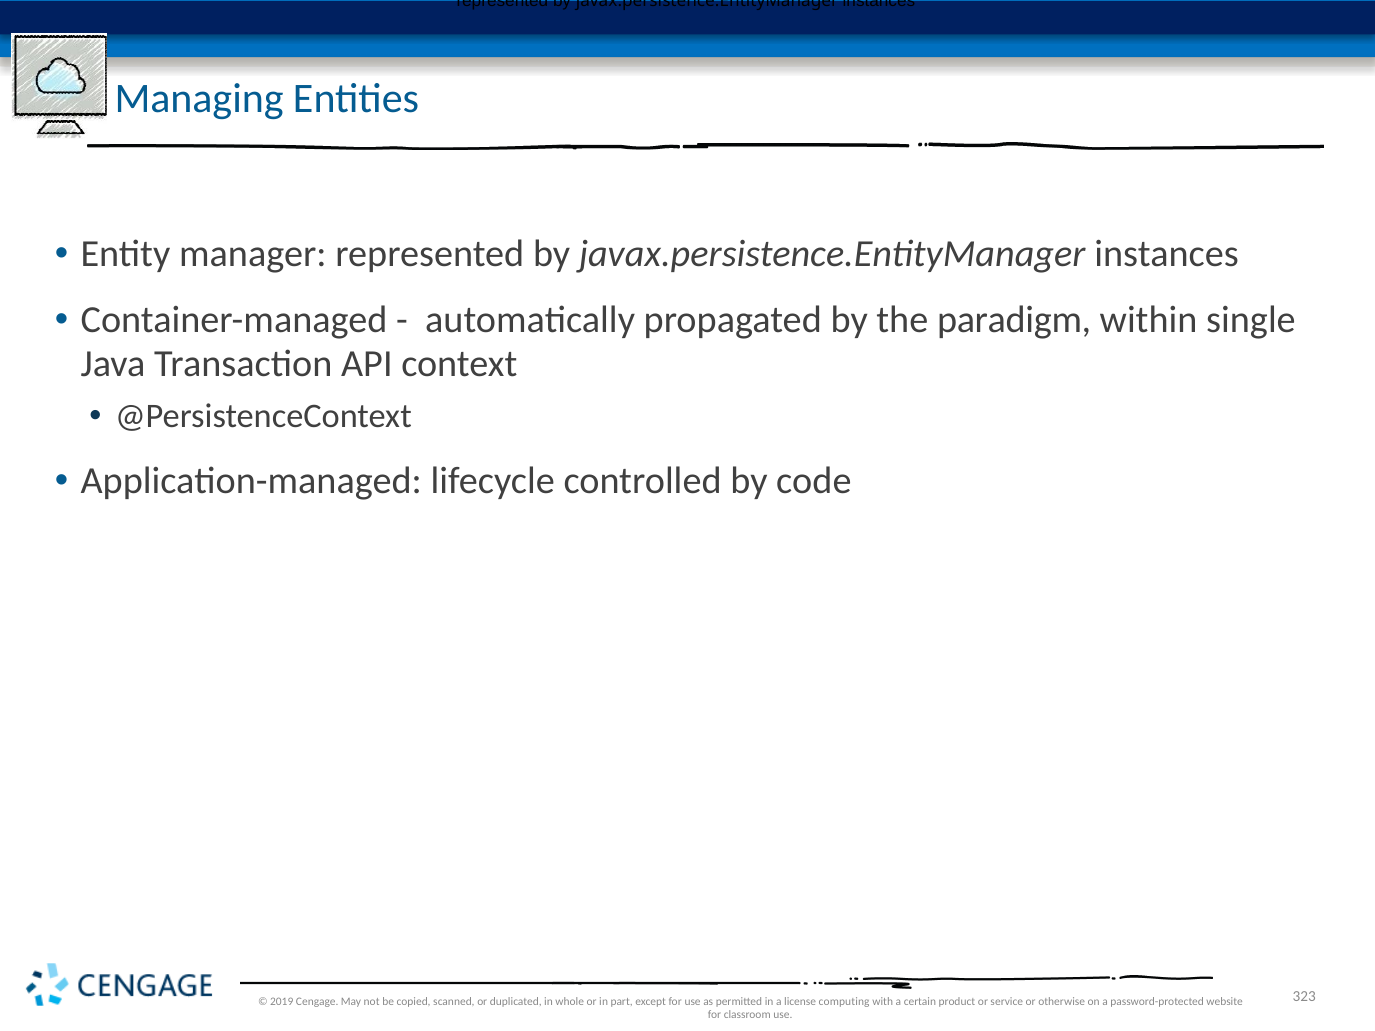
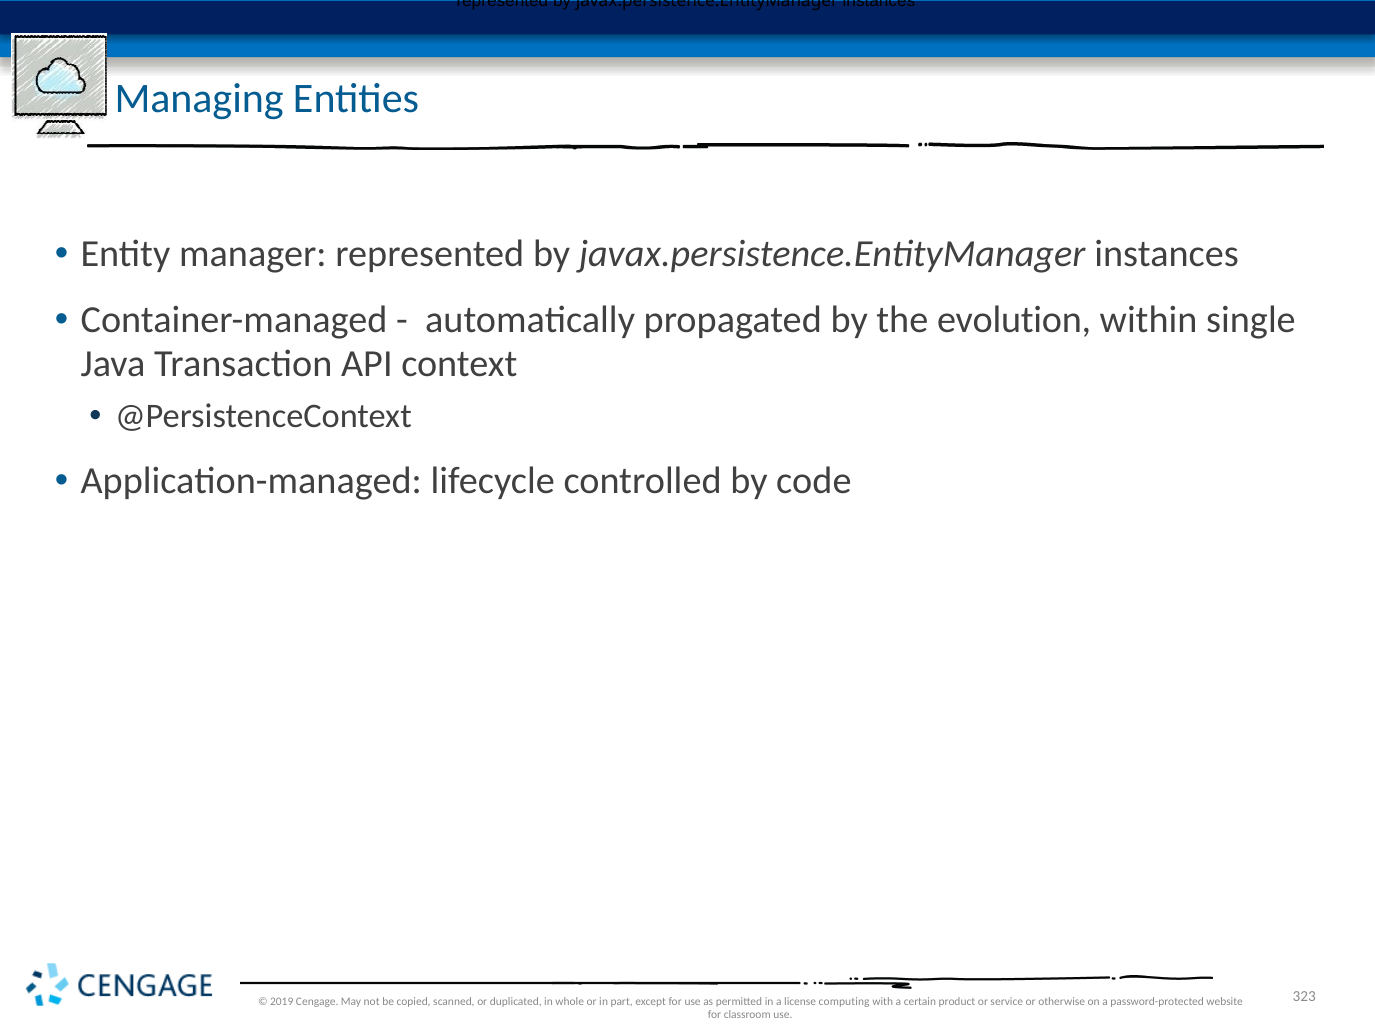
paradigm: paradigm -> evolution (1014, 320)
